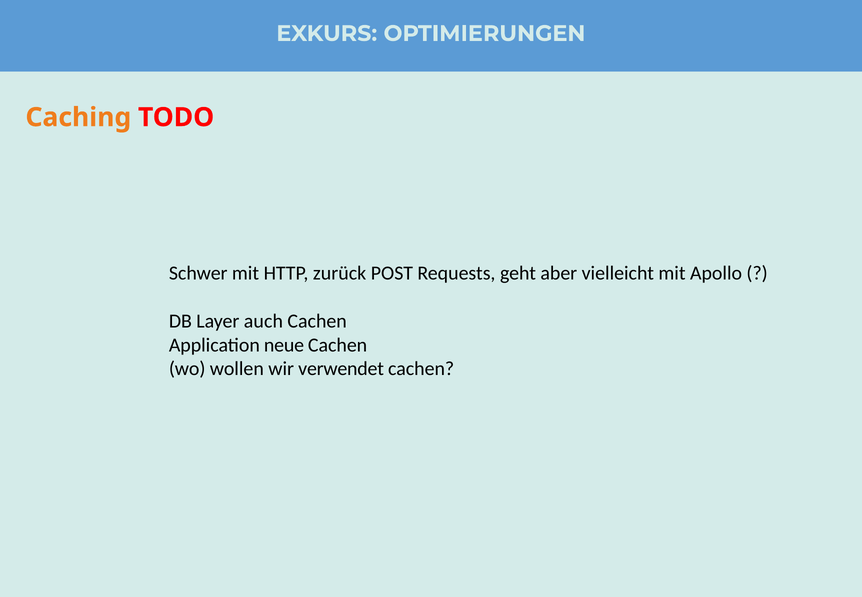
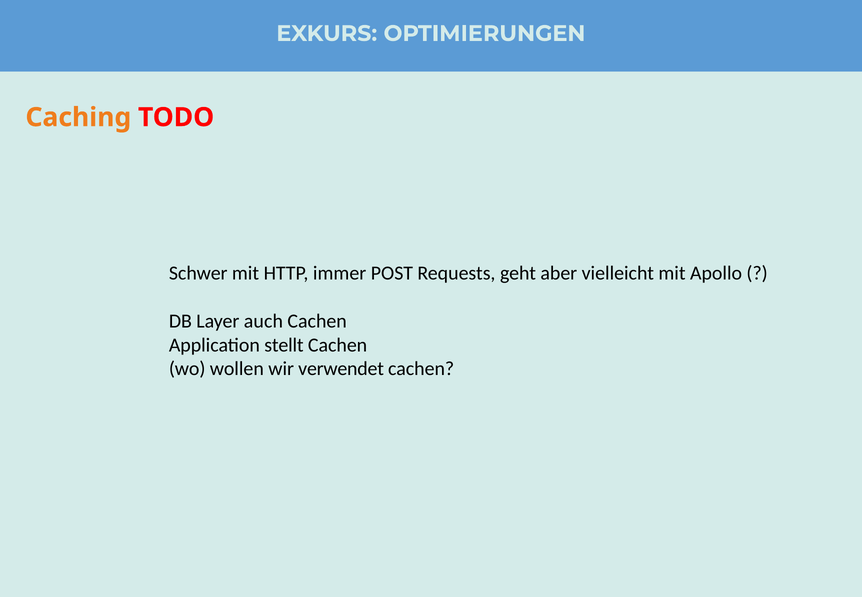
zurück: zurück -> immer (340, 273)
neue: neue -> stellt (284, 345)
